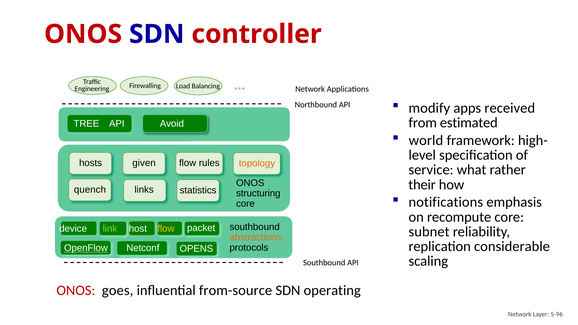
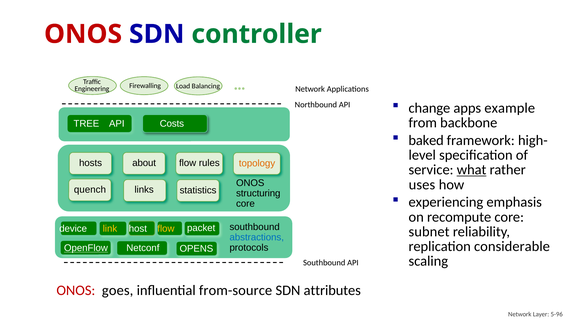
controller colour: red -> green (257, 34)
modify: modify -> change (429, 108)
received: received -> example (510, 108)
estimated: estimated -> backbone (469, 123)
Avoid: Avoid -> Costs (172, 124)
world: world -> baked (426, 140)
given: given -> about (144, 163)
what underline: none -> present (472, 170)
their: their -> uses (422, 185)
notifications: notifications -> experiencing (446, 202)
link colour: light green -> yellow (110, 229)
abstractions colour: orange -> blue (257, 237)
operating: operating -> attributes (332, 290)
